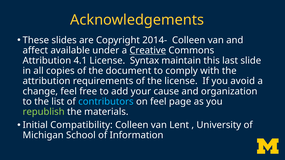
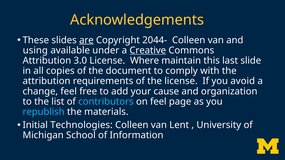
are underline: none -> present (86, 40)
2014-: 2014- -> 2044- (155, 40)
affect: affect -> using (35, 50)
4.1: 4.1 -> 3.0 (80, 61)
Syntax: Syntax -> Where (145, 61)
republish colour: light green -> light blue (44, 112)
Compatibility: Compatibility -> Technologies (81, 125)
